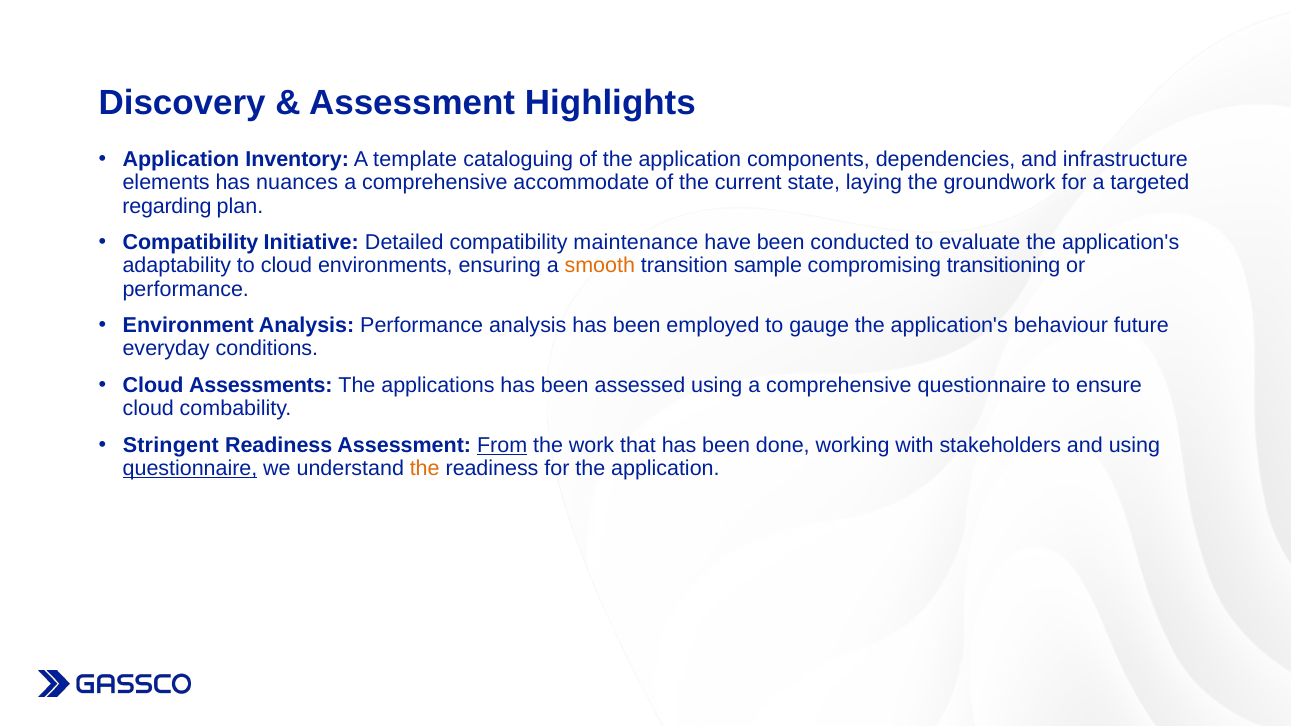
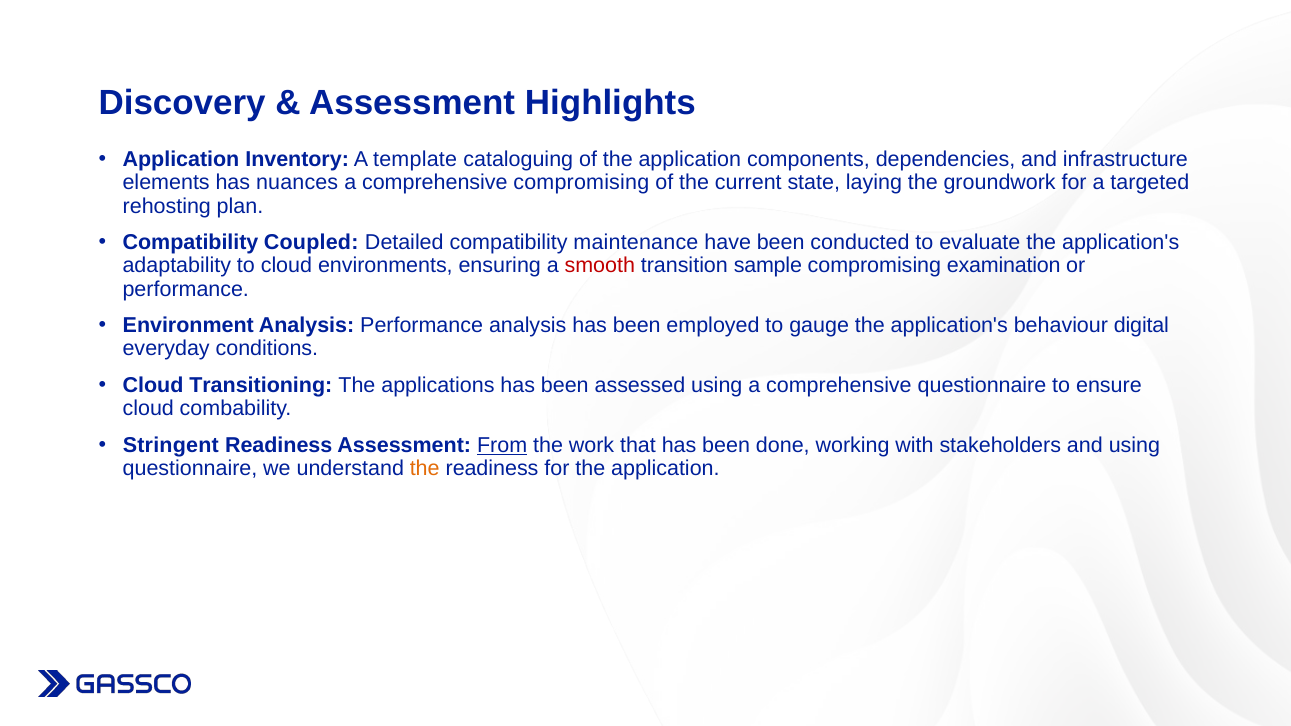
comprehensive accommodate: accommodate -> compromising (581, 183)
regarding: regarding -> rehosting (167, 206)
Initiative: Initiative -> Coupled (311, 243)
smooth colour: orange -> red (600, 266)
transitioning: transitioning -> examination (1004, 266)
future: future -> digital (1141, 326)
Assessments: Assessments -> Transitioning (261, 385)
questionnaire underline: present -> none (190, 468)
